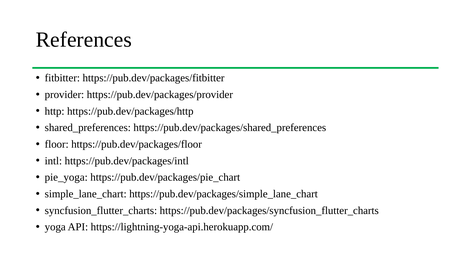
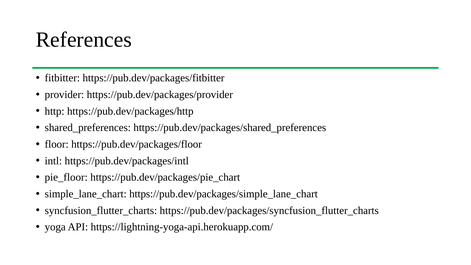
pie_yoga: pie_yoga -> pie_floor (66, 177)
